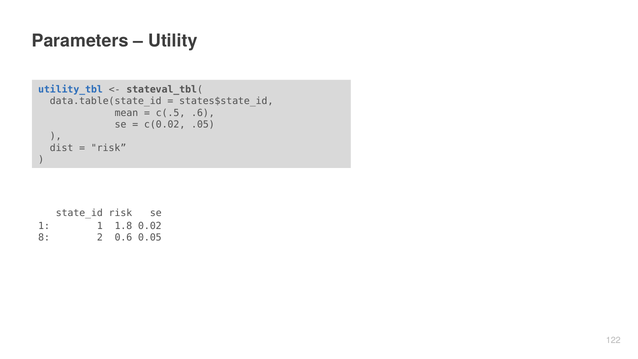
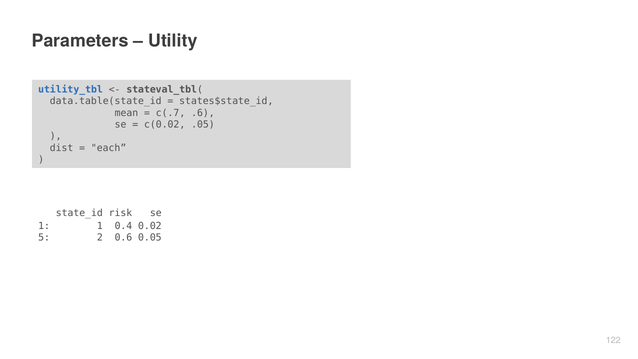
c(.5: c(.5 -> c(.7 (171, 113)
risk: risk -> each (109, 148)
1.8: 1.8 -> 0.4 (123, 226)
8: 8 -> 5 (44, 238)
